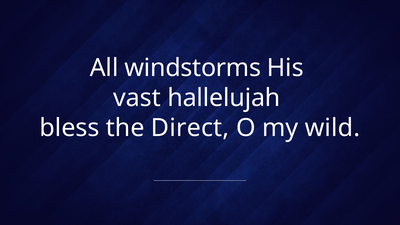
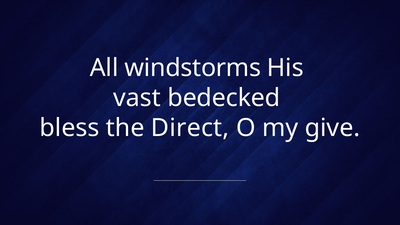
hallelujah: hallelujah -> bedecked (224, 98)
wild: wild -> give (332, 128)
